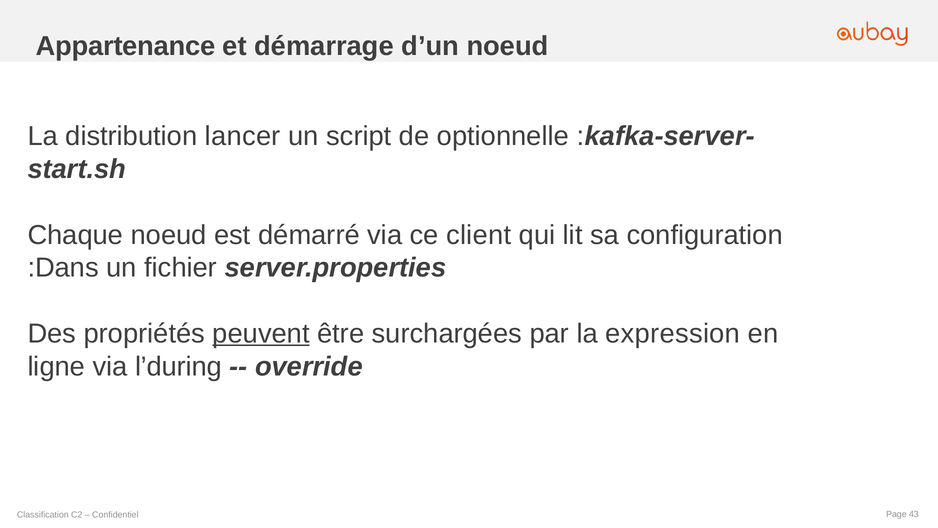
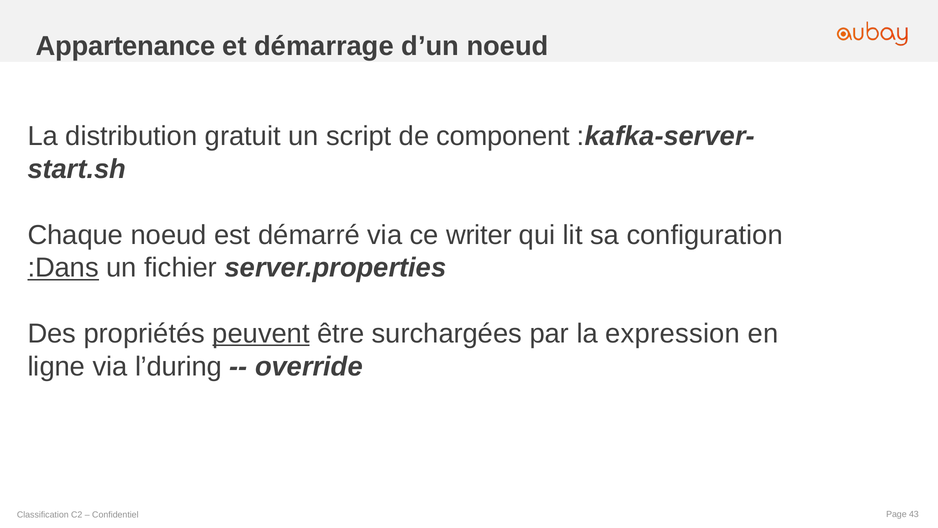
lancer: lancer -> gratuit (243, 136)
optionnelle: optionnelle -> component (503, 136)
client: client -> writer (479, 235)
:Dans underline: none -> present (63, 268)
